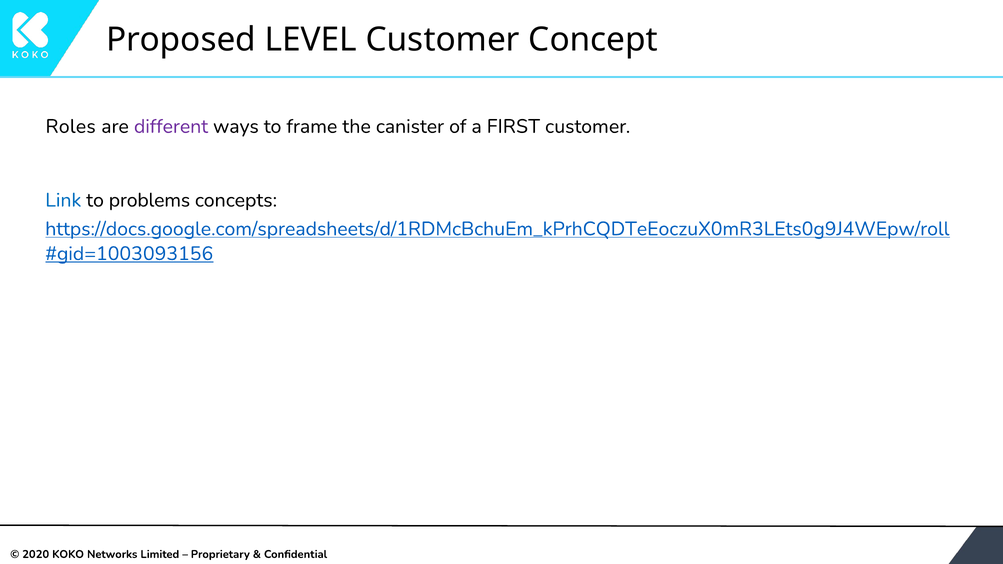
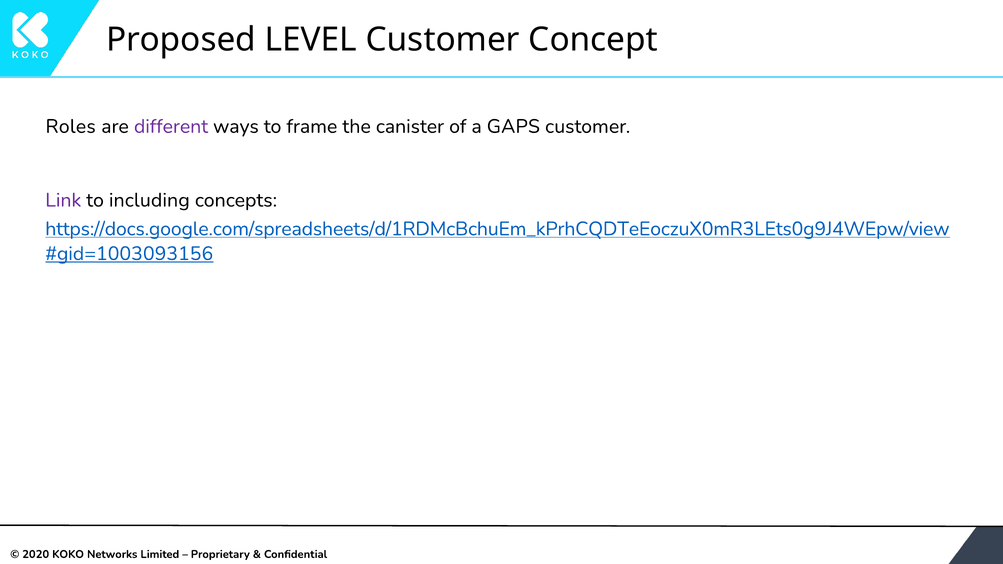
FIRST: FIRST -> GAPS (513, 126)
Link colour: blue -> purple (63, 200)
problems: problems -> including (149, 200)
https://docs.google.com/spreadsheets/d/1RDMcBchuEm_kPrhCQDTeEoczuX0mR3LEts0g9J4WEpw/roll: https://docs.google.com/spreadsheets/d/1RDMcBchuEm_kPrhCQDTeEoczuX0mR3LEts0g9J4WEpw/roll -> https://docs.google.com/spreadsheets/d/1RDMcBchuEm_kPrhCQDTeEoczuX0mR3LEts0g9J4WEpw/view (497, 229)
